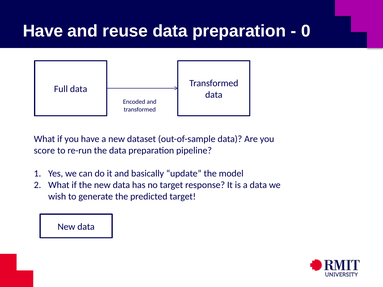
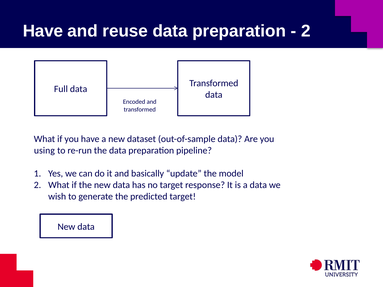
0: 0 -> 2 (306, 31)
score: score -> using (44, 151)
